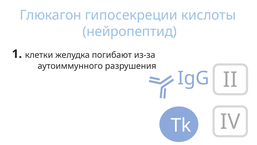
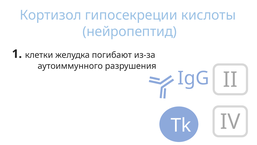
Глюкагон: Глюкагон -> Кортизол (51, 15)
